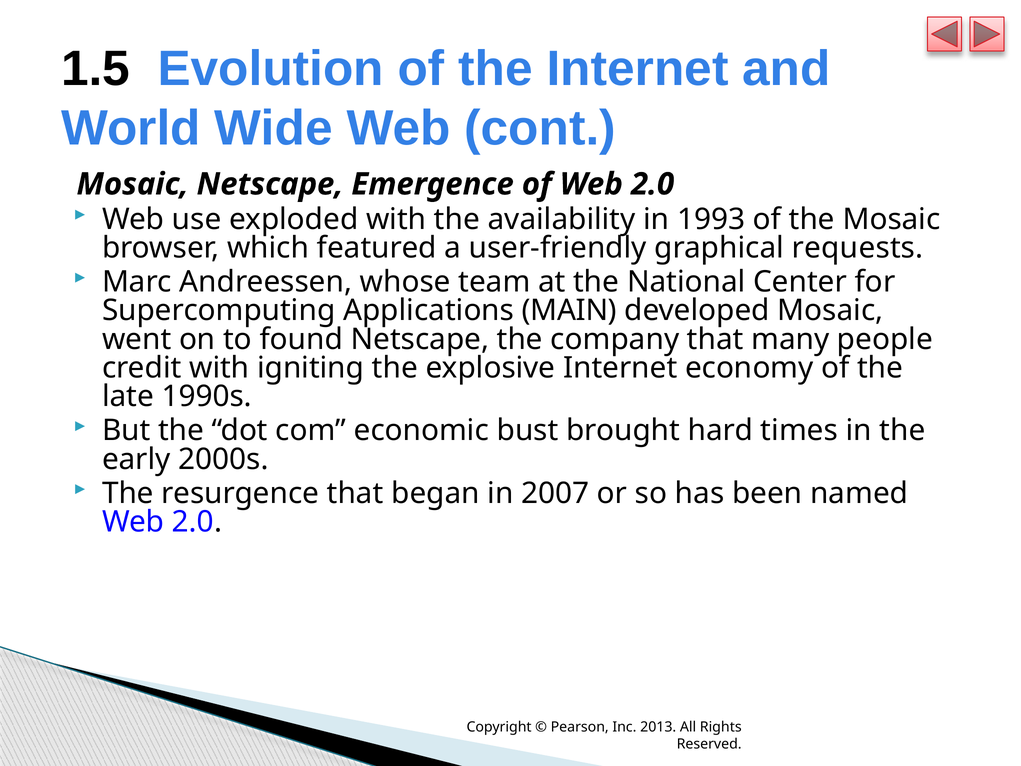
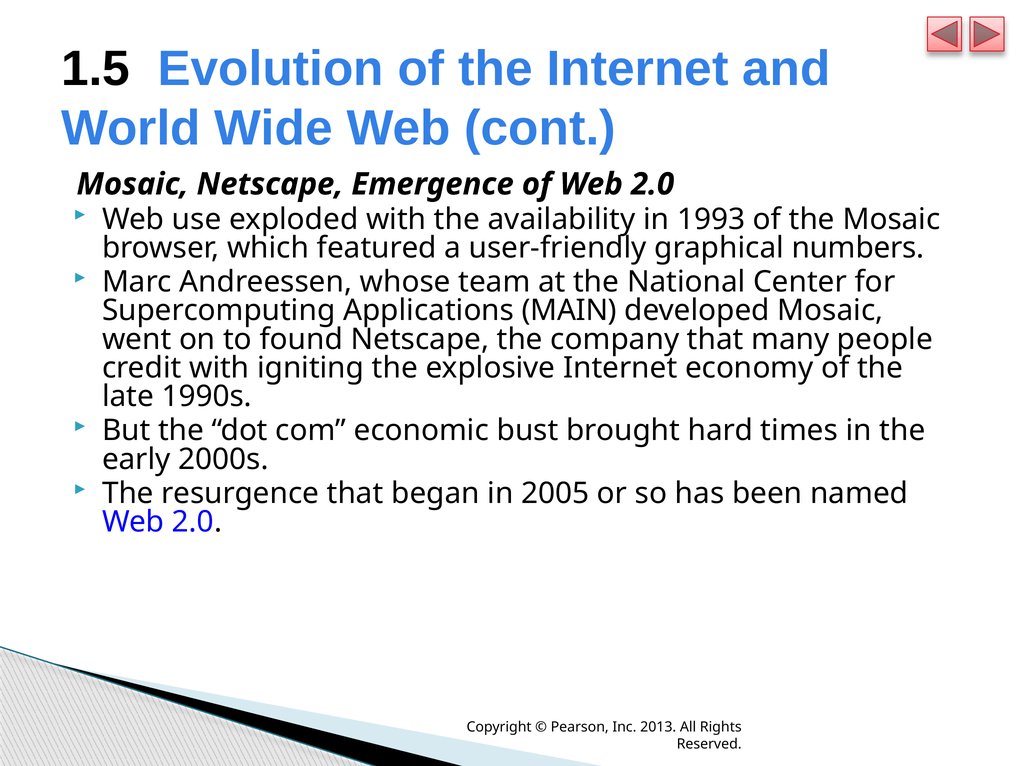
requests: requests -> numbers (858, 248)
2007: 2007 -> 2005 (555, 493)
